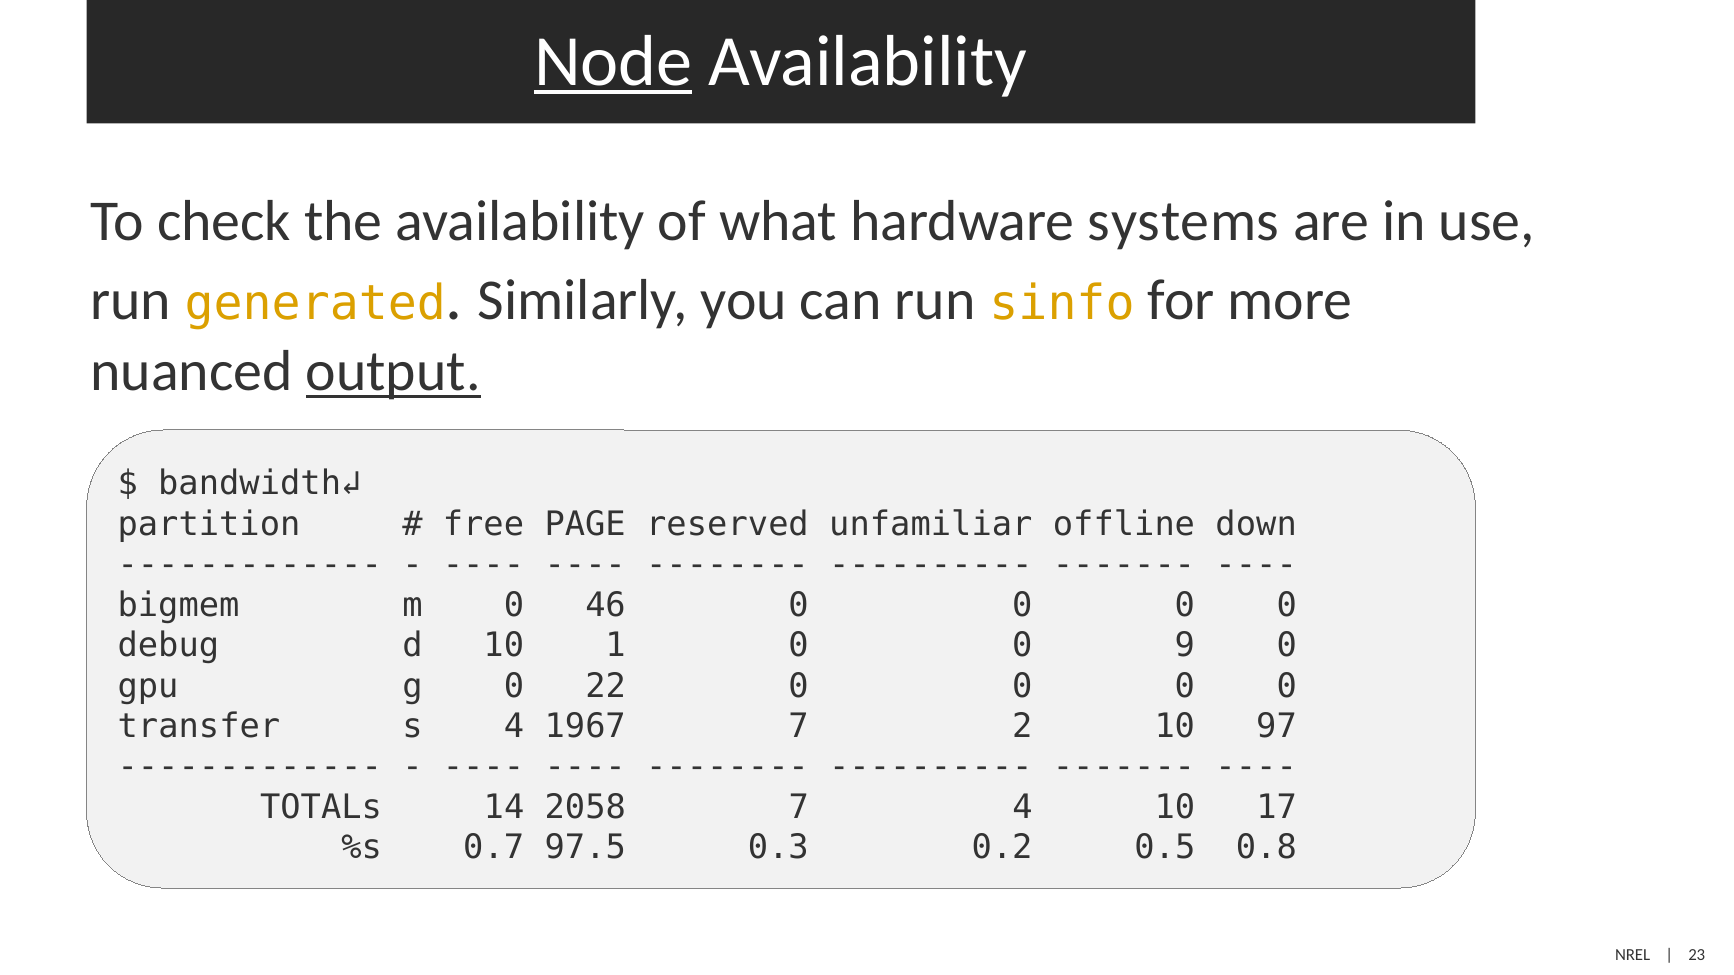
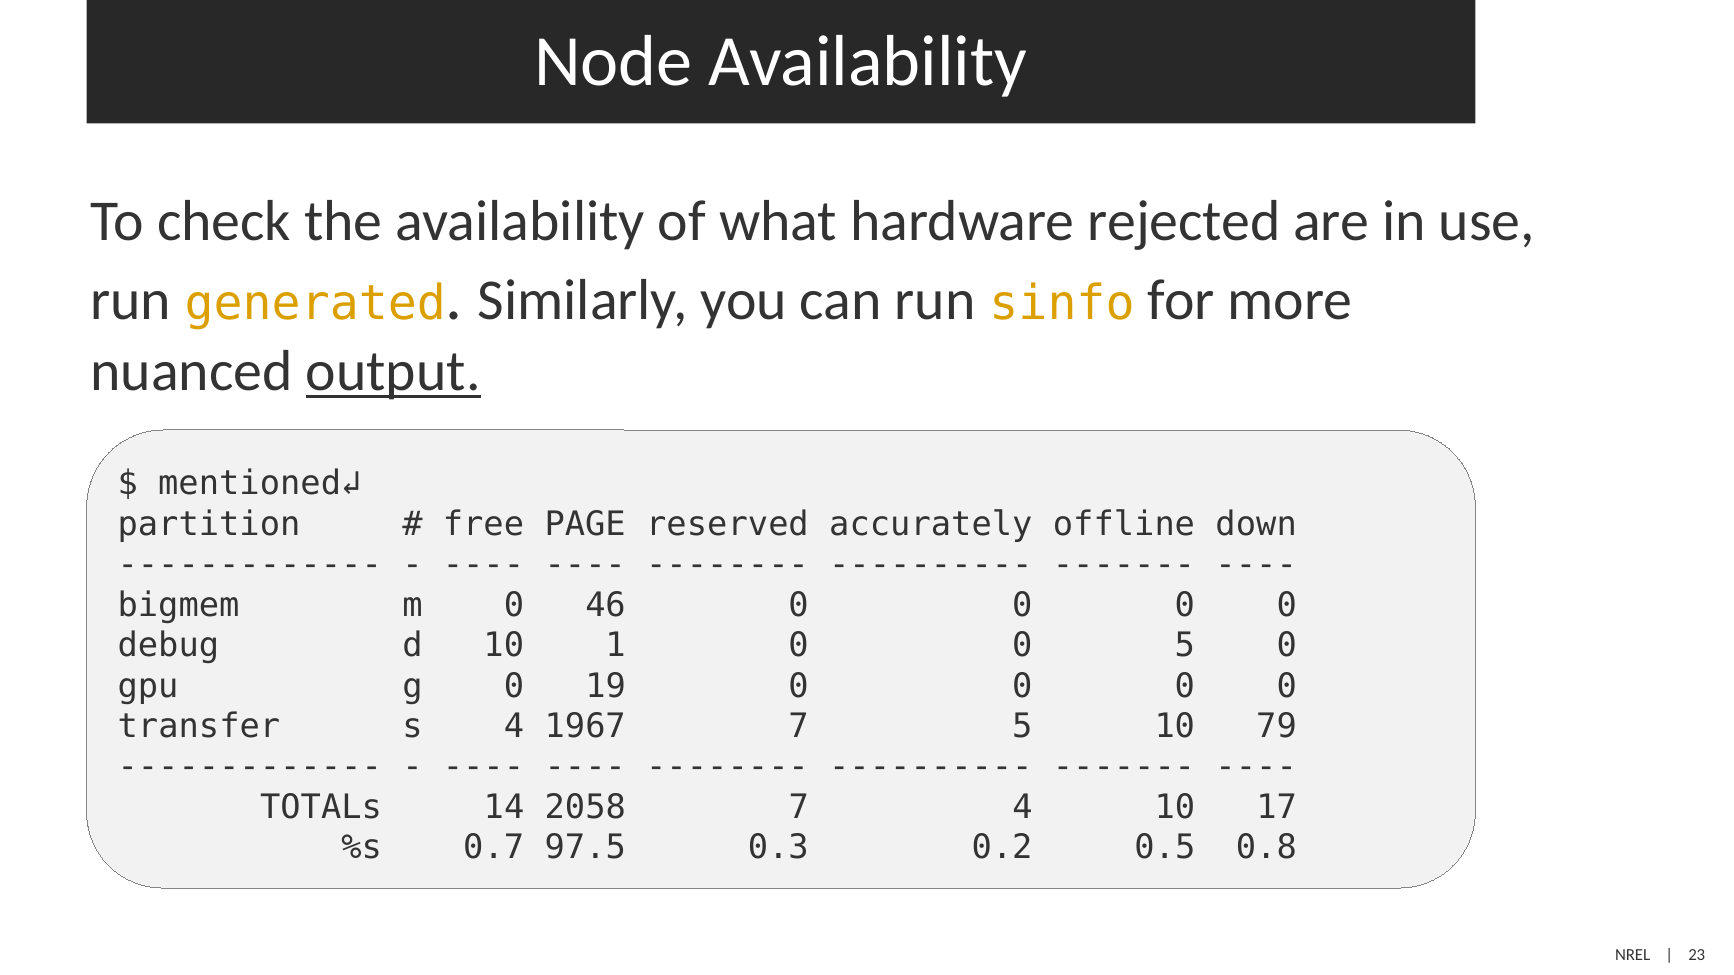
Node underline: present -> none (613, 61)
systems: systems -> rejected (1184, 222)
bandwidth↲: bandwidth↲ -> mentioned↲ (260, 484)
unfamiliar: unfamiliar -> accurately (931, 524)
0 9: 9 -> 5 (1185, 646)
22: 22 -> 19 (606, 686)
7 2: 2 -> 5 (1022, 727)
97: 97 -> 79 (1276, 727)
